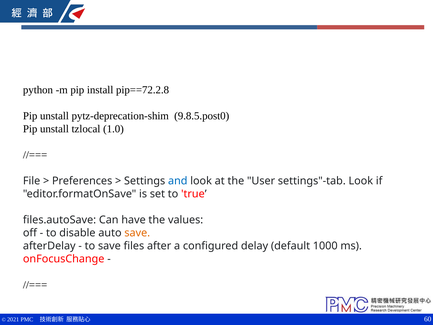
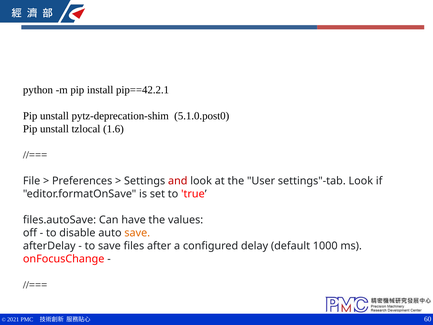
pip==72.2.8: pip==72.2.8 -> pip==42.2.1 (143, 90)
9.8.5.post0: 9.8.5.post0 -> 5.1.0.post0 (202, 116)
1.0: 1.0 -> 1.6 (113, 129)
and colour: blue -> red (178, 181)
